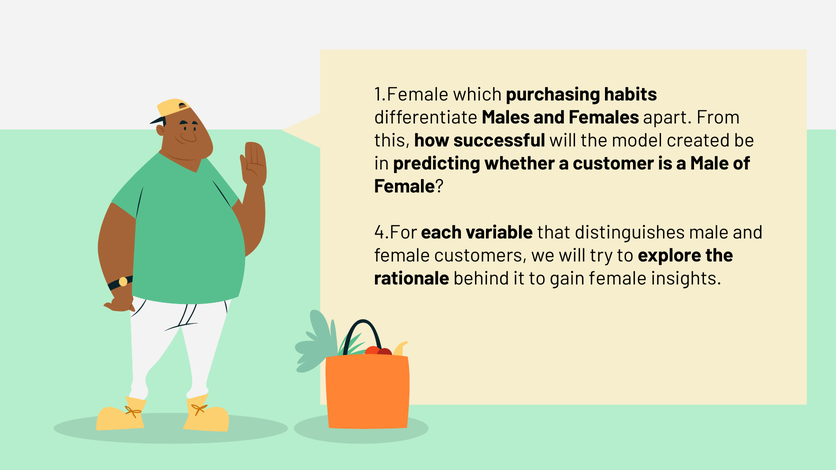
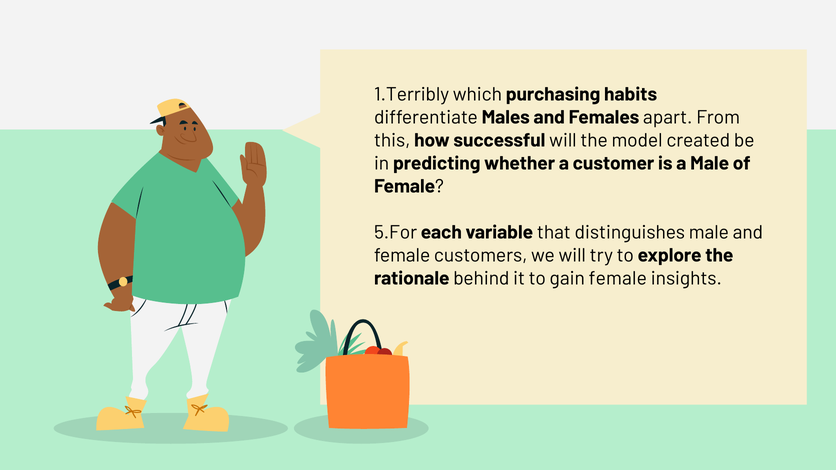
1.Female: 1.Female -> 1.Terribly (412, 95)
4.For: 4.For -> 5.For (396, 233)
